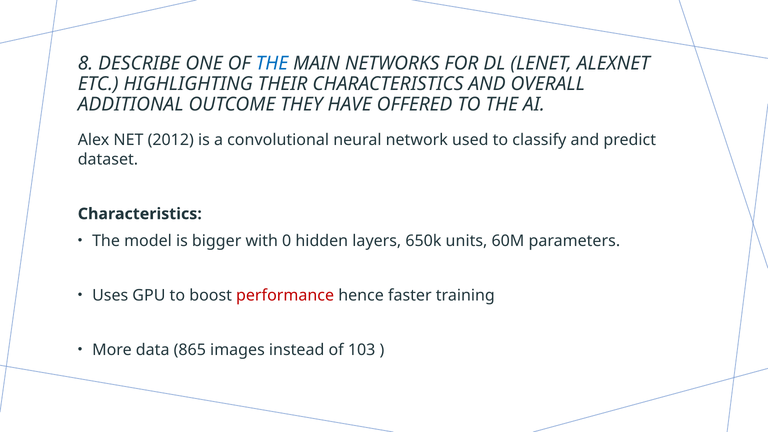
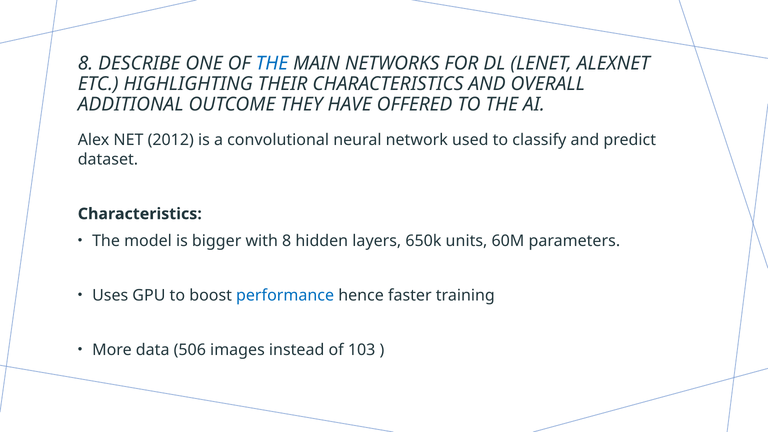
with 0: 0 -> 8 (287, 241)
performance colour: red -> blue (285, 296)
865: 865 -> 506 (190, 350)
